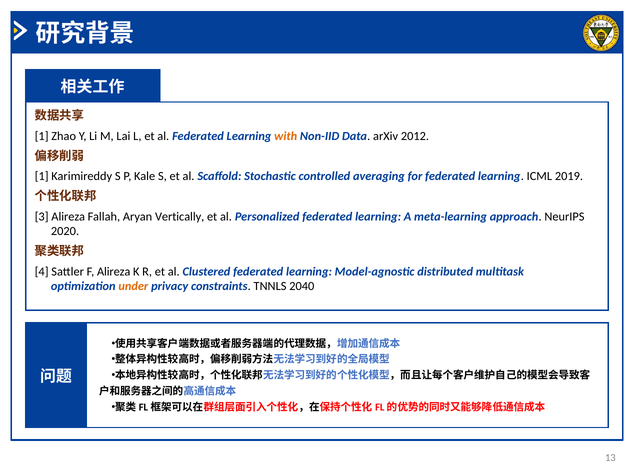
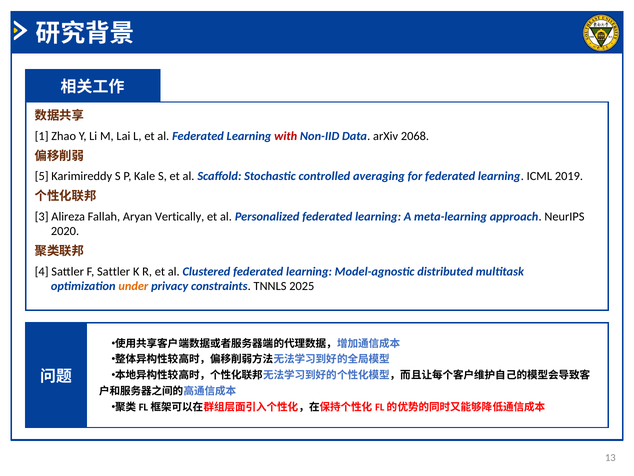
with colour: orange -> red (286, 136)
2012: 2012 -> 2068 (415, 136)
1: 1 -> 5 (42, 176)
F Alireza: Alireza -> Sattler (114, 271)
2040: 2040 -> 2025 (302, 286)
